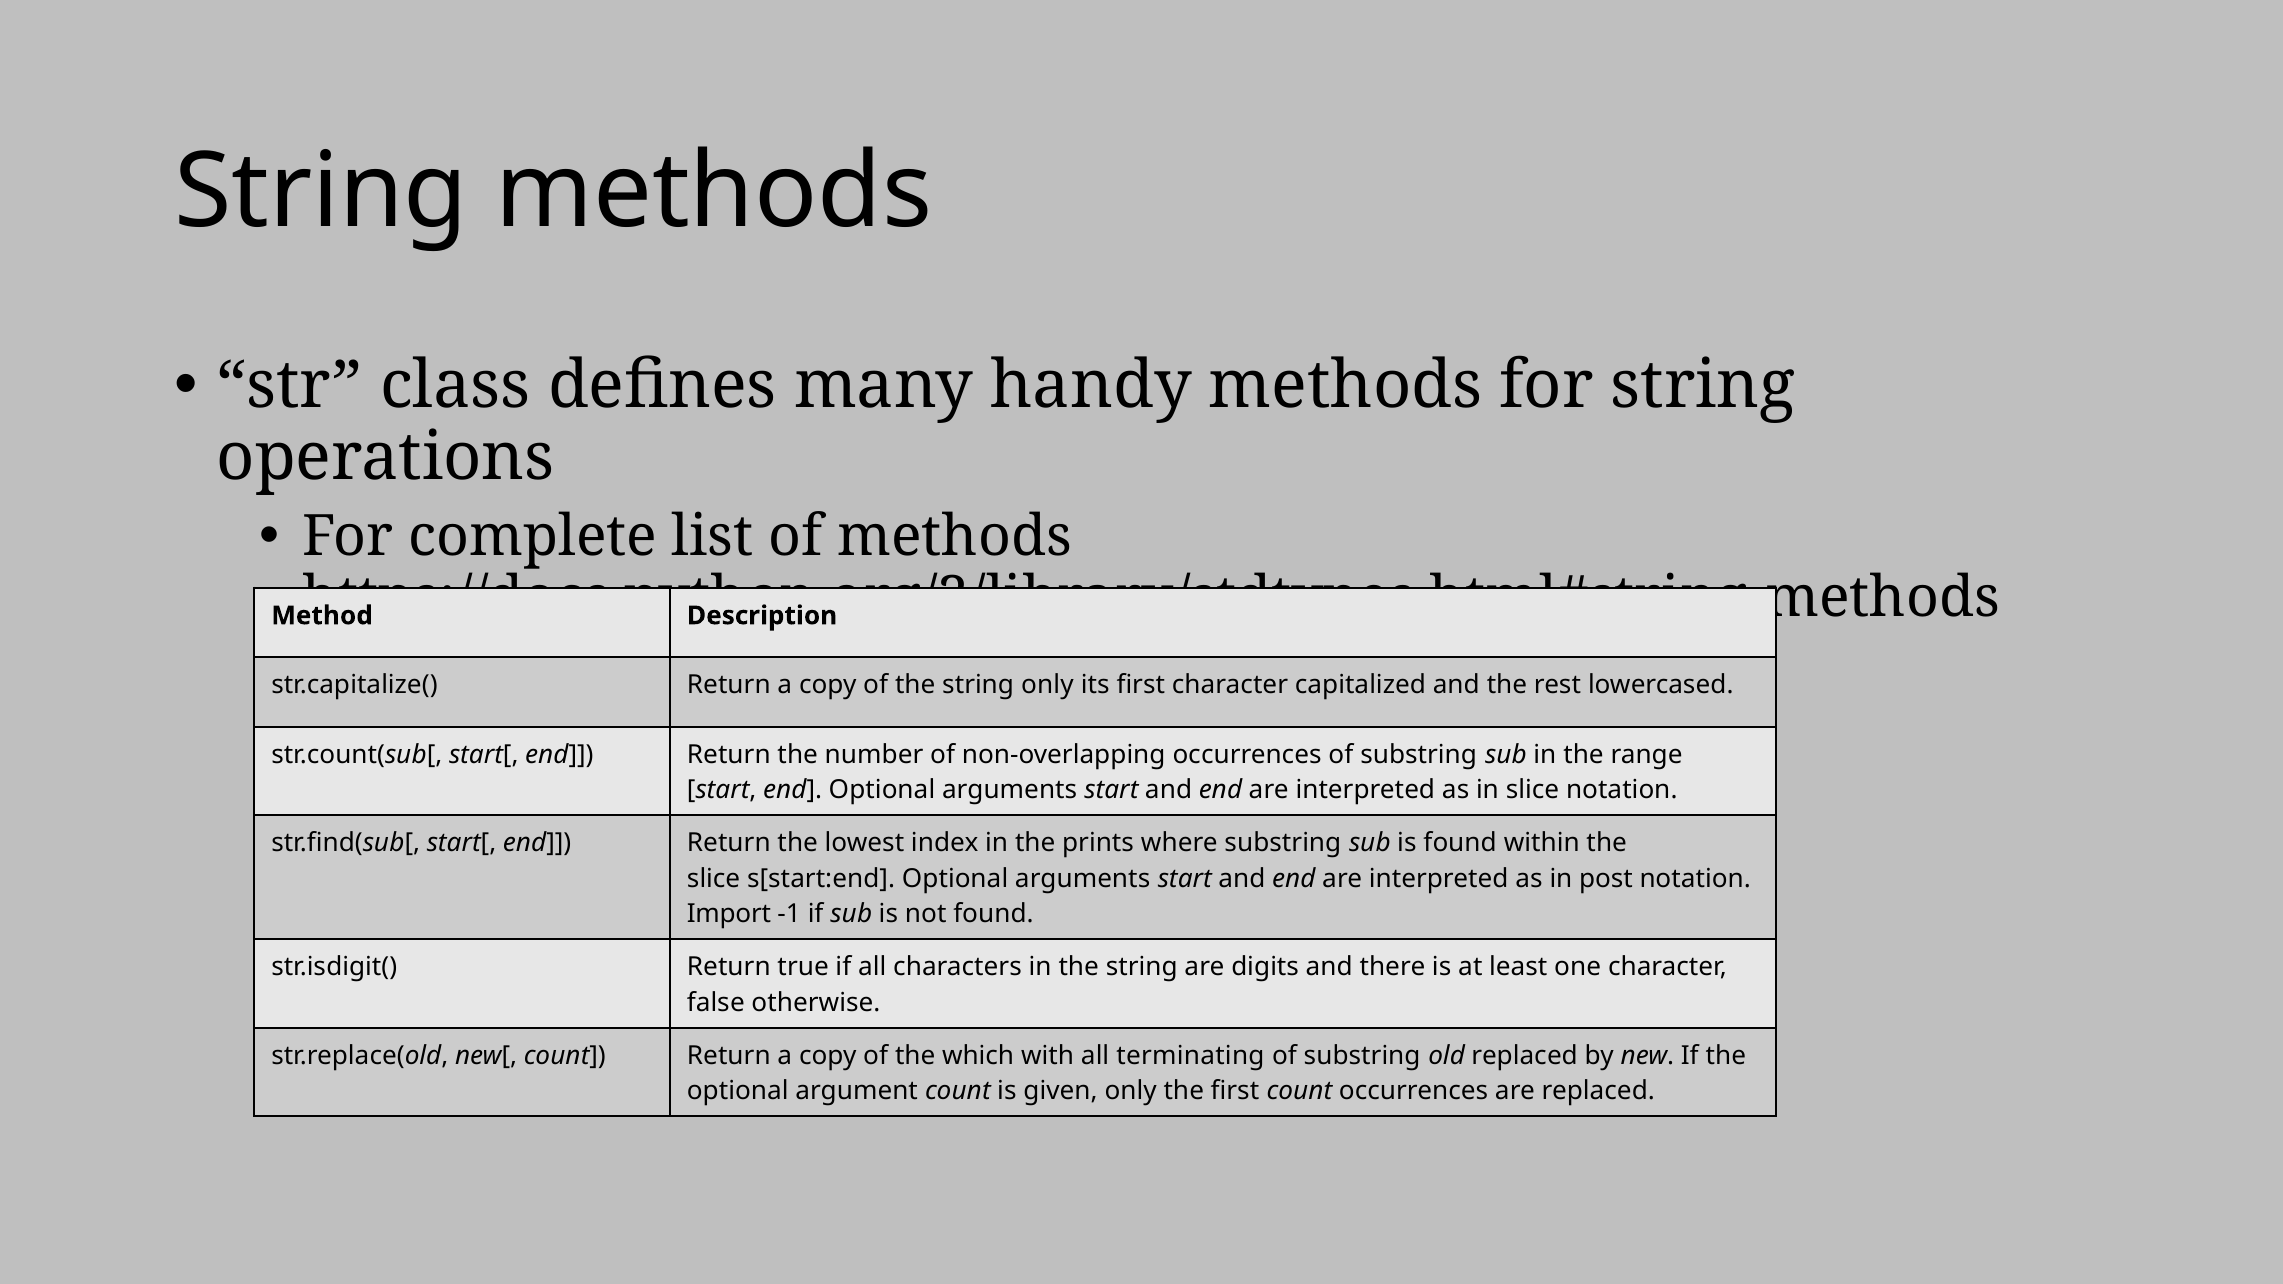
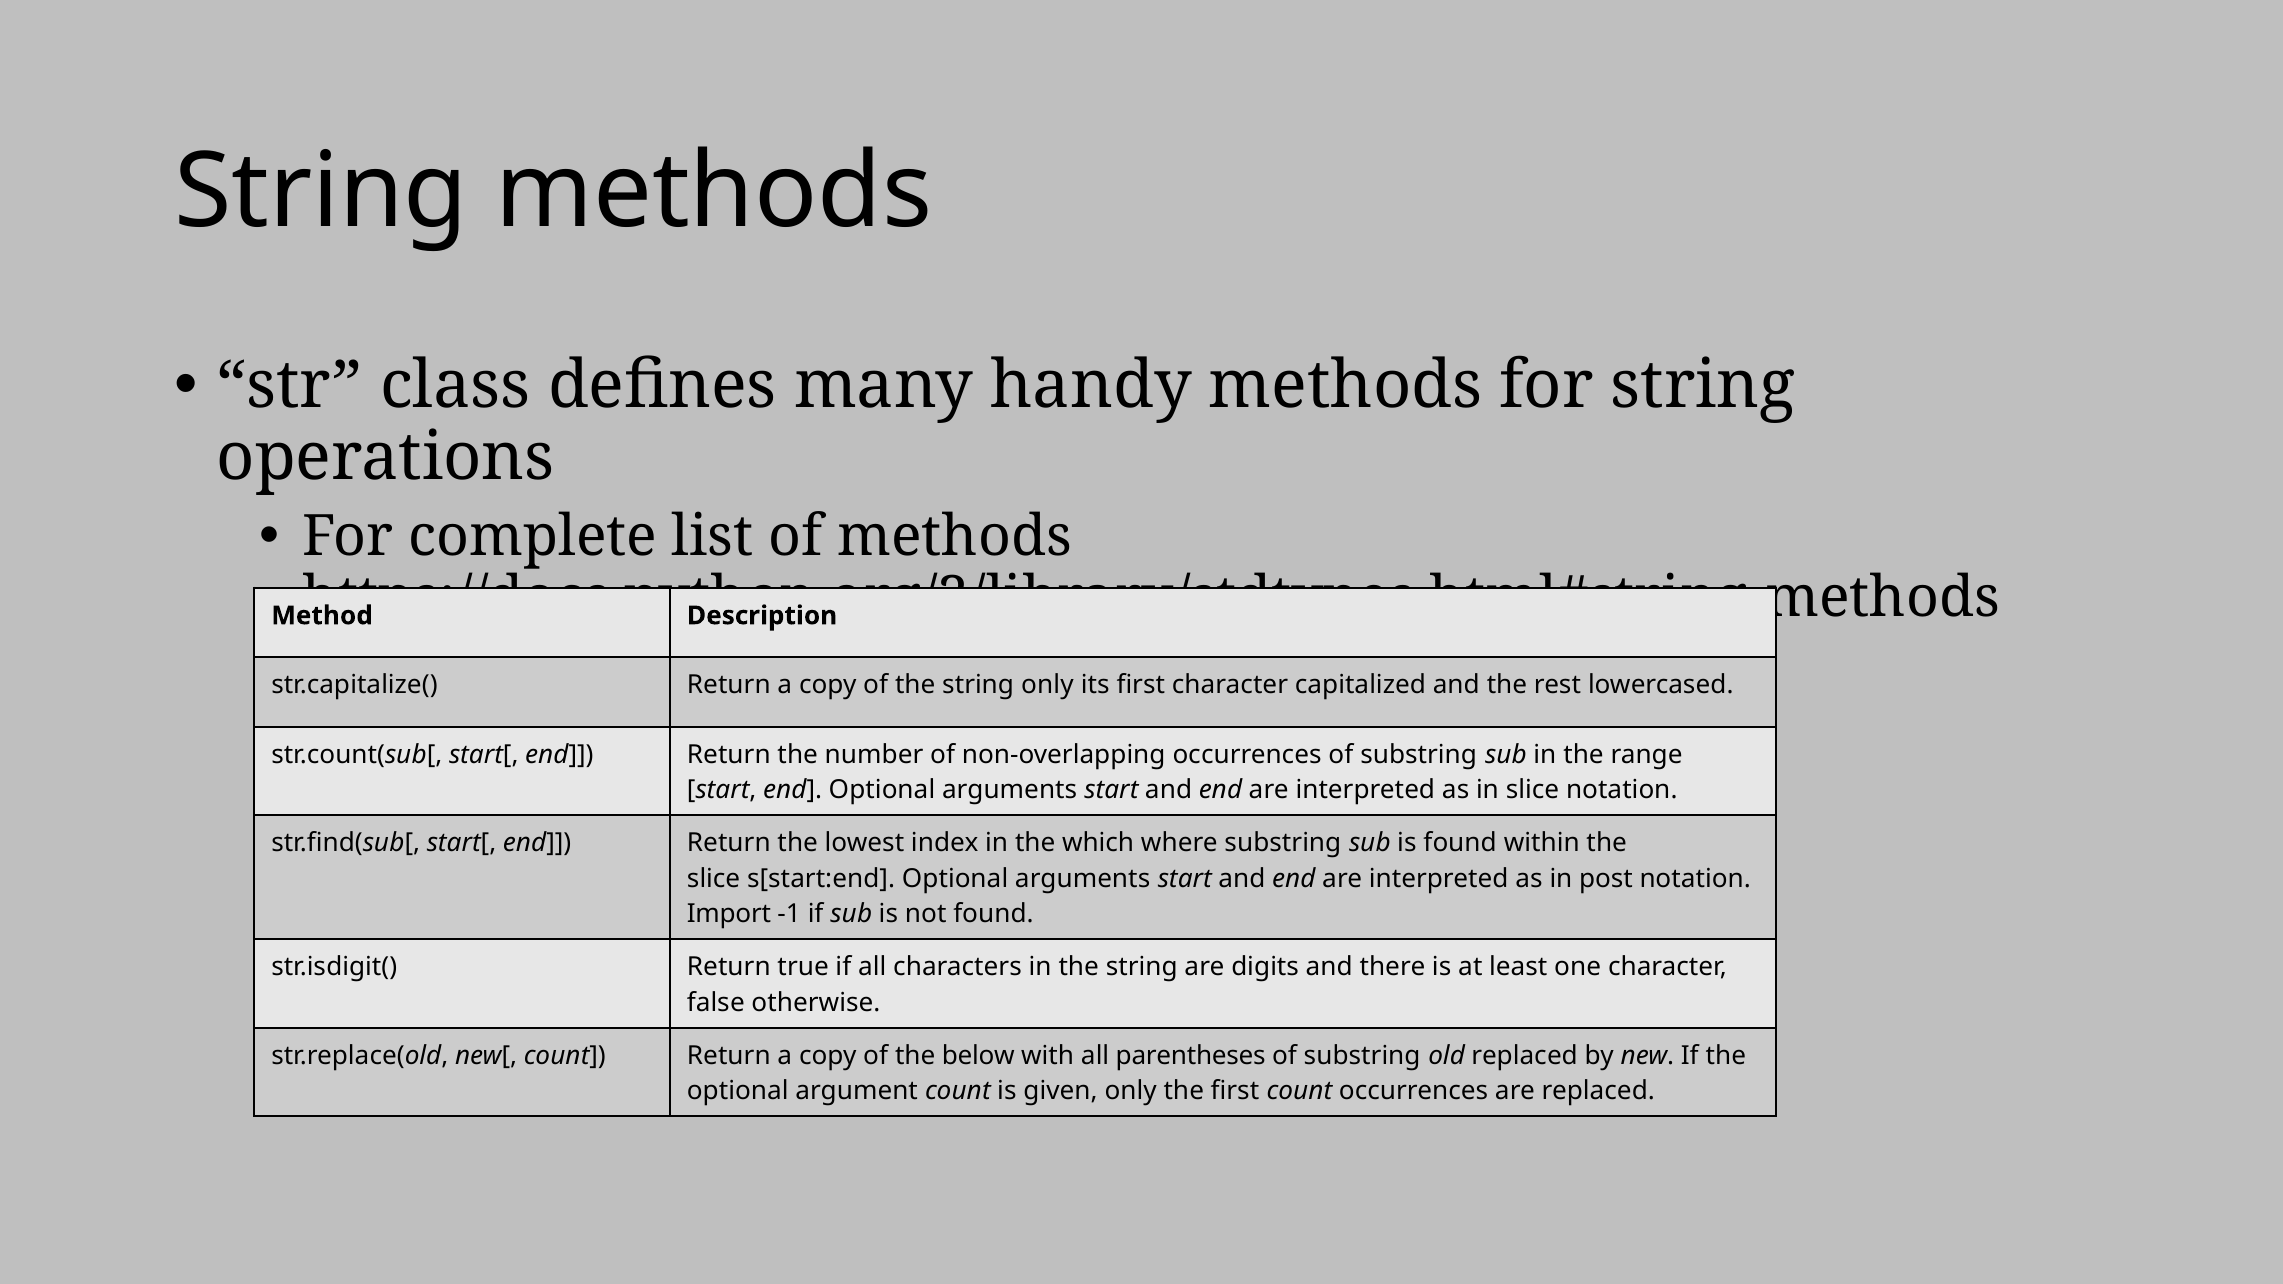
prints: prints -> which (1098, 843)
which: which -> below (978, 1056)
terminating: terminating -> parentheses (1191, 1056)
